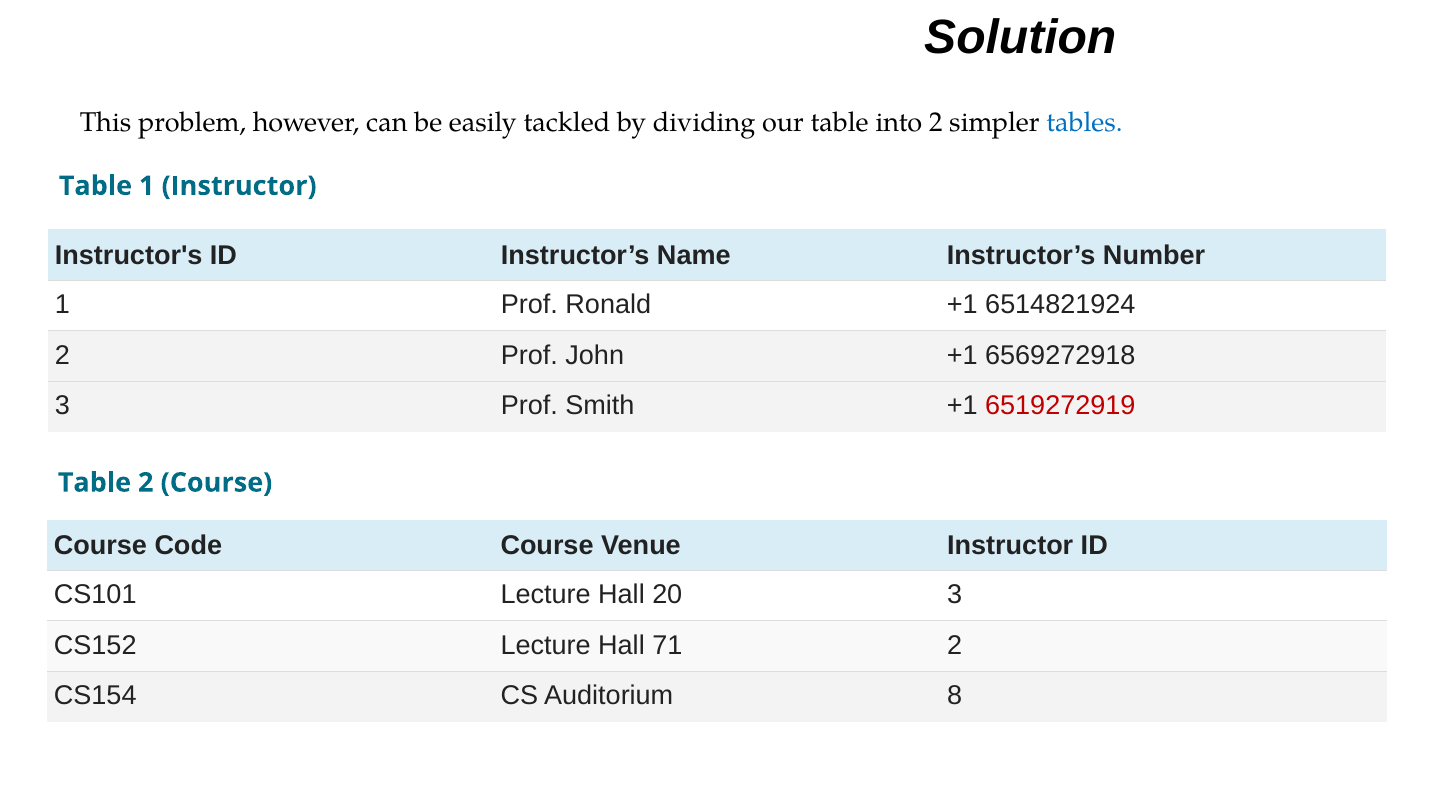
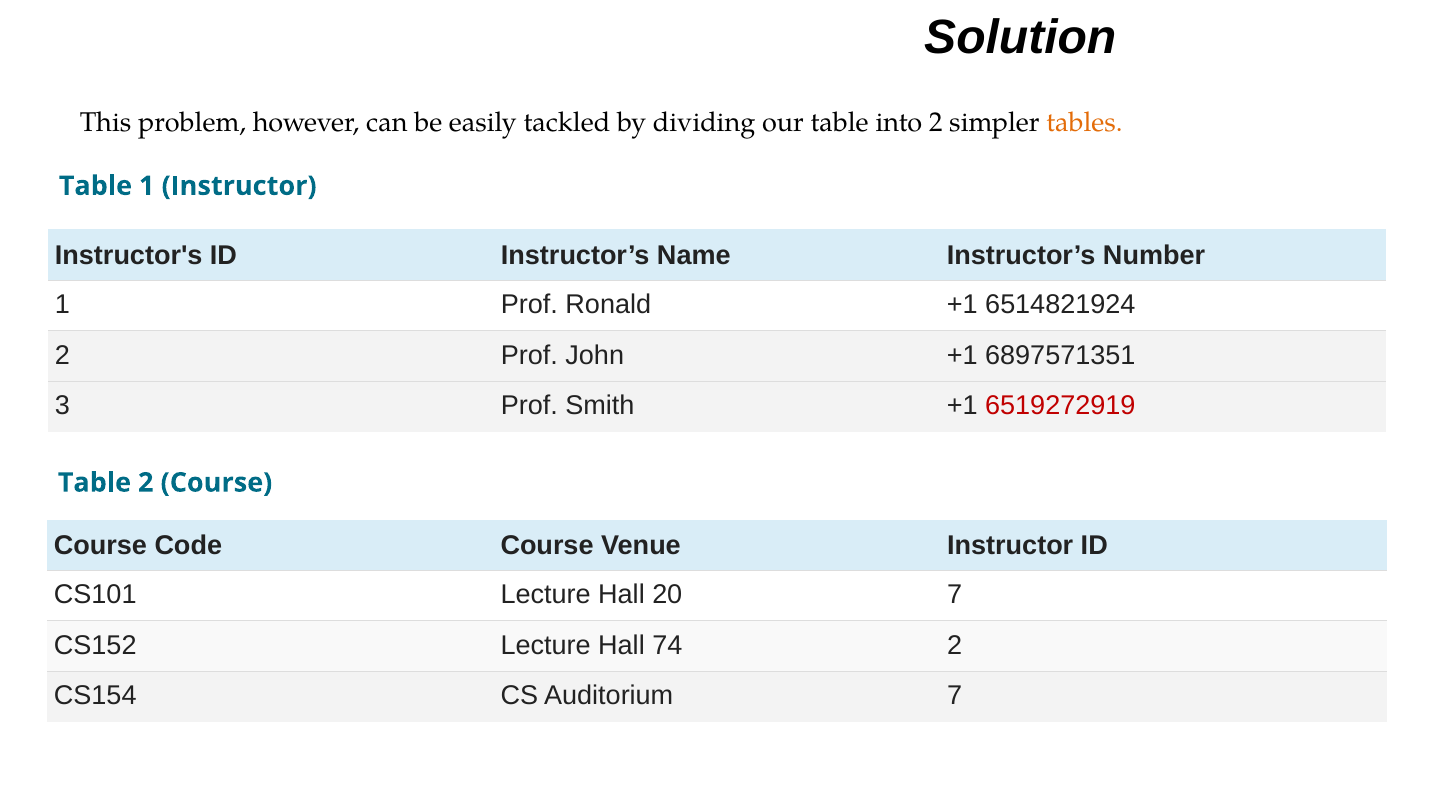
tables colour: blue -> orange (1084, 123)
6569272918: 6569272918 -> 6897571351 (1060, 355)
20 3: 3 -> 7 (955, 595)
71: 71 -> 74 (667, 645)
Auditorium 8: 8 -> 7 (955, 696)
